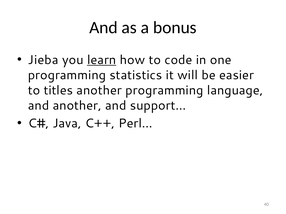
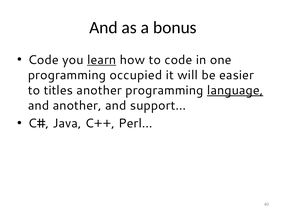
Jieba: Jieba -> Code (43, 60)
statistics: statistics -> occupied (136, 75)
language underline: none -> present (235, 91)
